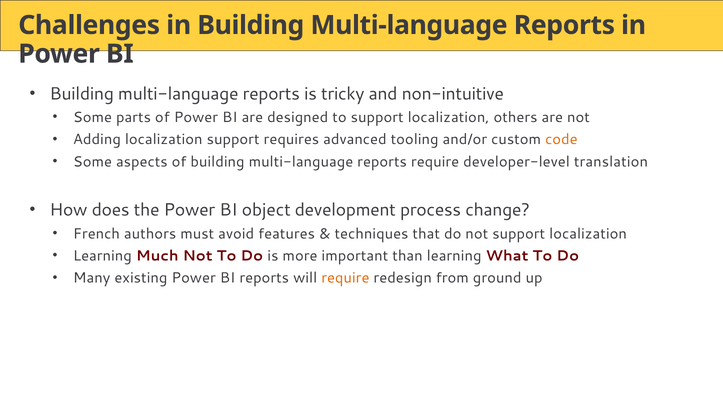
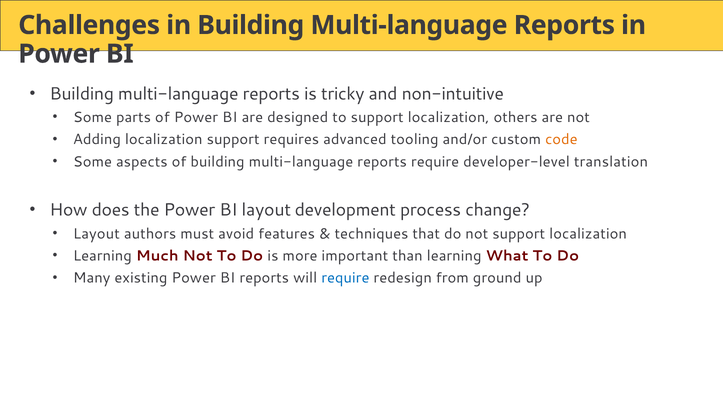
BI object: object -> layout (266, 210)
French: French -> Layout (96, 234)
require colour: orange -> blue (345, 278)
